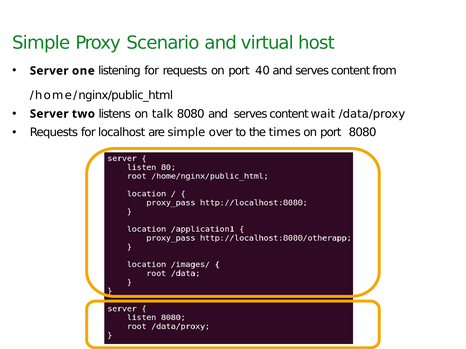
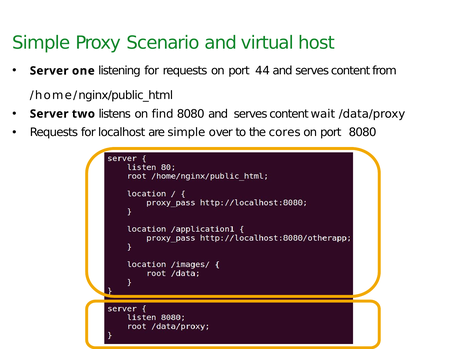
40: 40 -> 44 (262, 71)
talk: talk -> find (163, 114)
times: times -> cores (285, 133)
